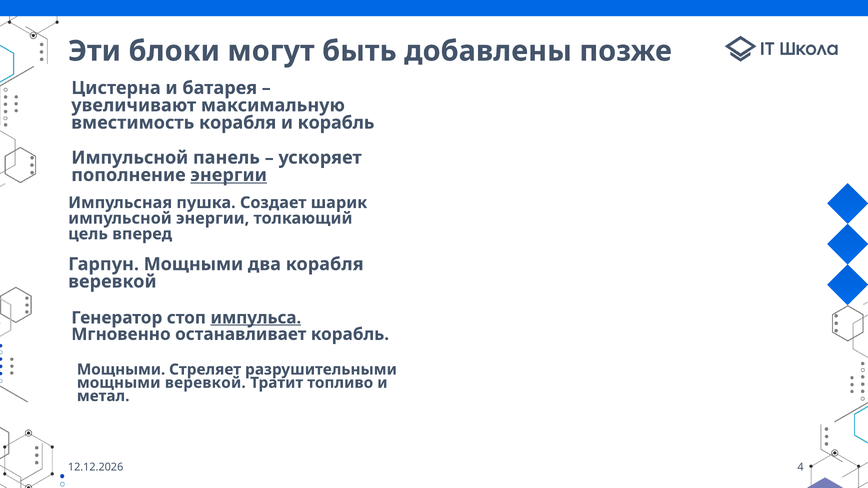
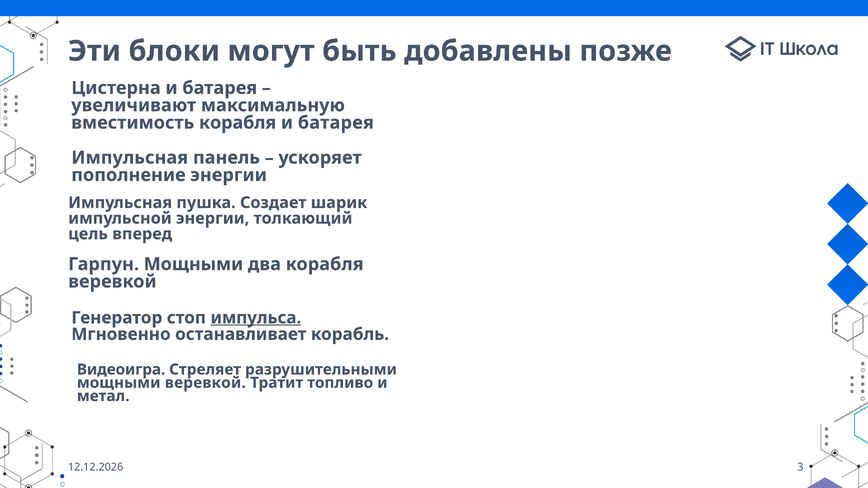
корабль: корабль -> батарея (336, 123)
Импульсной: Импульсной -> Импульсная (130, 158)
энергии underline: present -> none (229, 175)
Мощными: Мощными -> Видеоигра (121, 370)
4: 4 -> 3 (801, 467)
